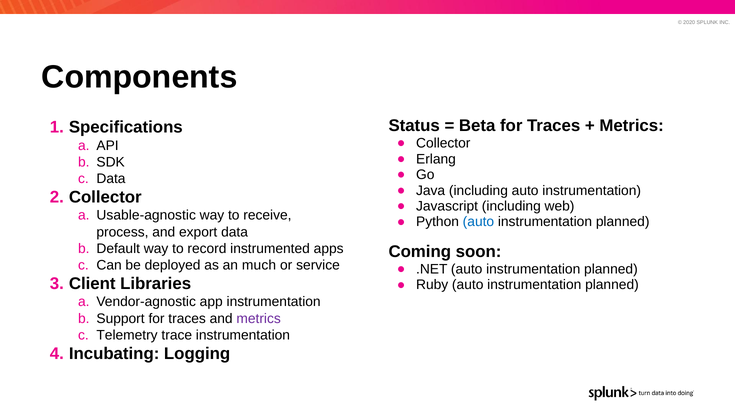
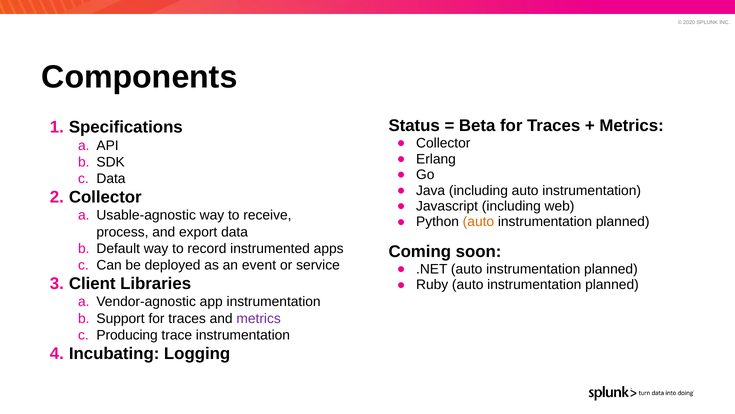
auto colour: blue -> orange (478, 222)
much: much -> event (259, 265)
Telemetry: Telemetry -> Producing (127, 335)
